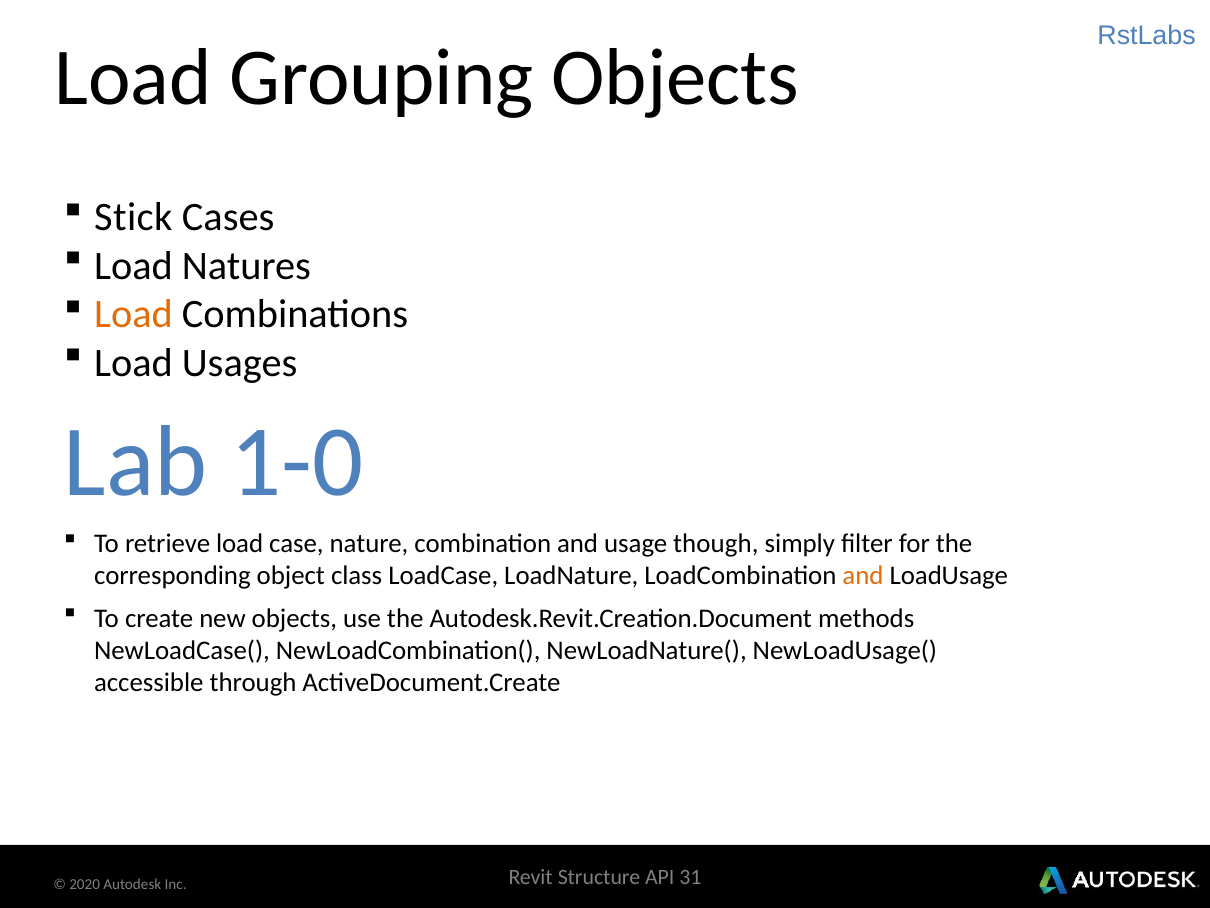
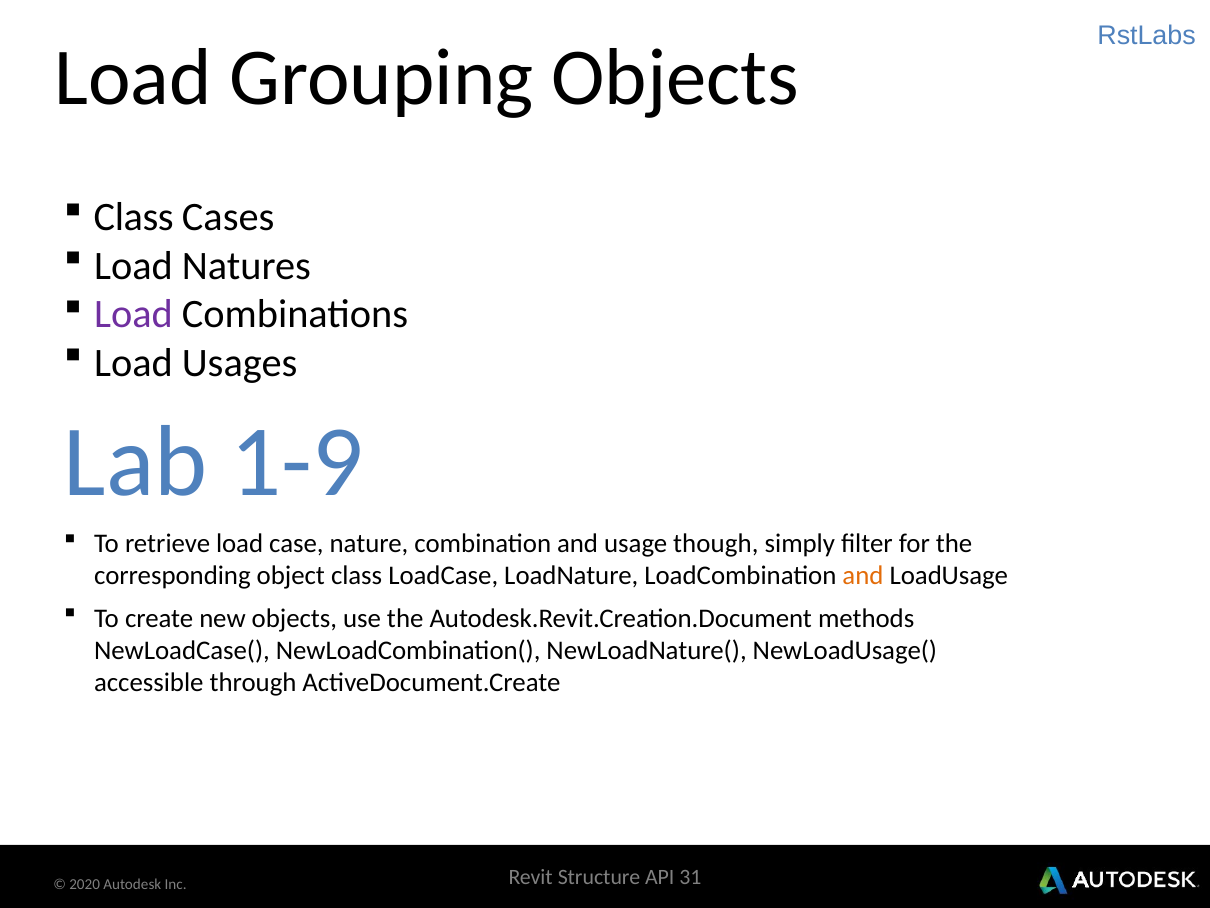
Stick: Stick -> Class (134, 218)
Load colour: orange -> purple (134, 314)
1-0: 1-0 -> 1-9 (297, 462)
